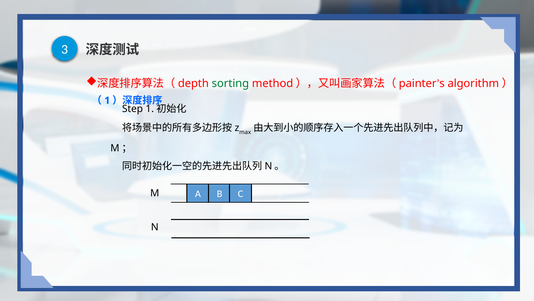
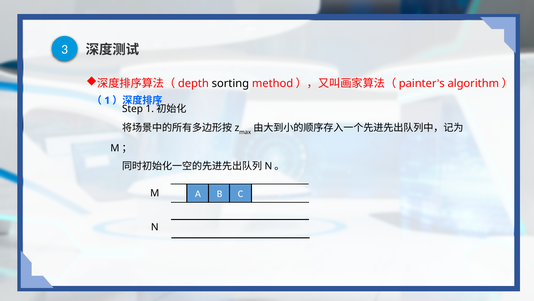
sorting colour: green -> black (230, 83)
